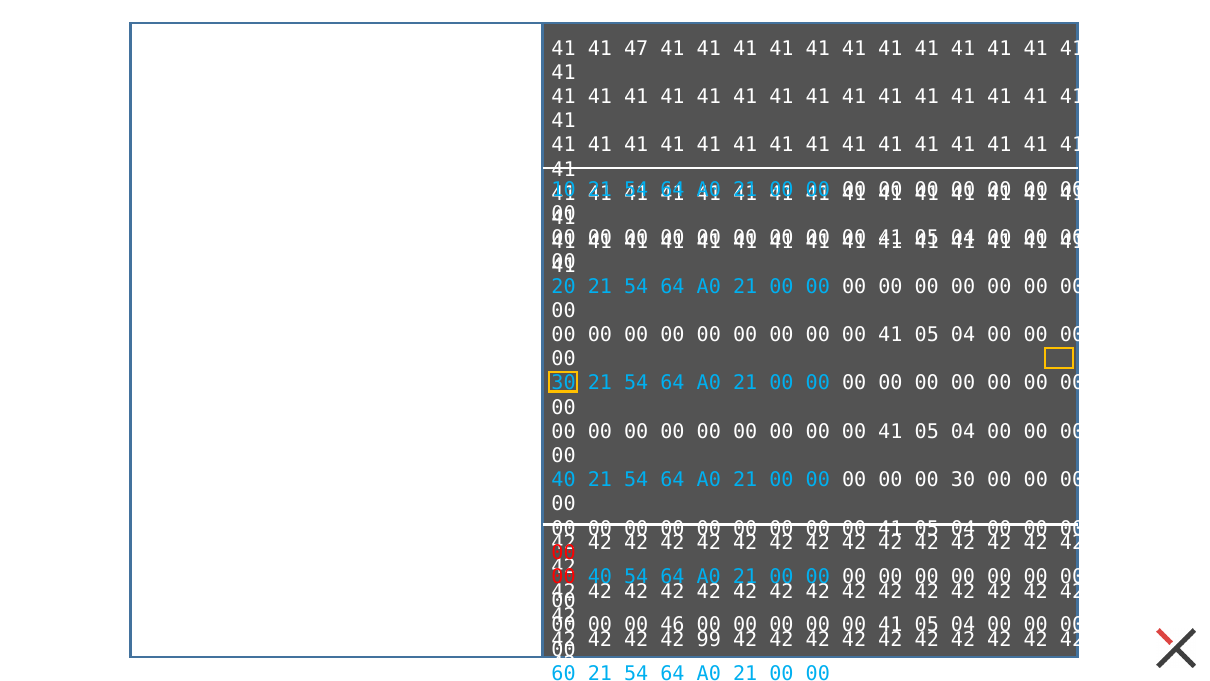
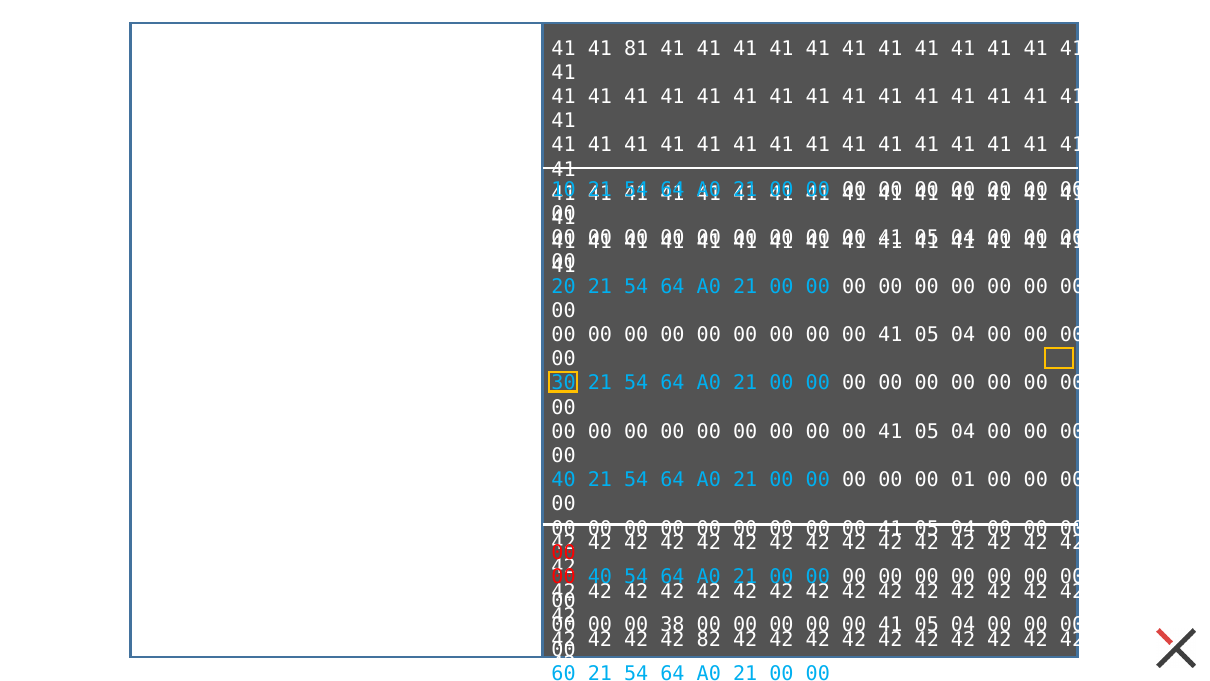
47: 47 -> 81 (636, 48)
30: 30 -> 01 (963, 480)
46: 46 -> 38 (672, 625)
99: 99 -> 82 (709, 640)
